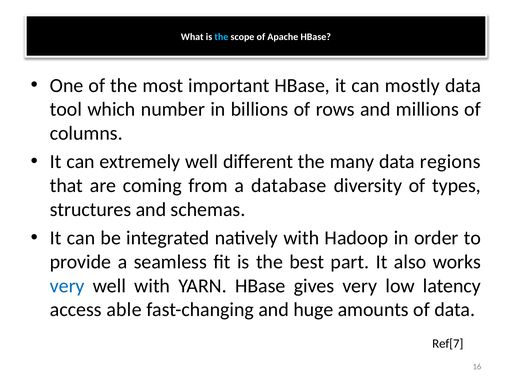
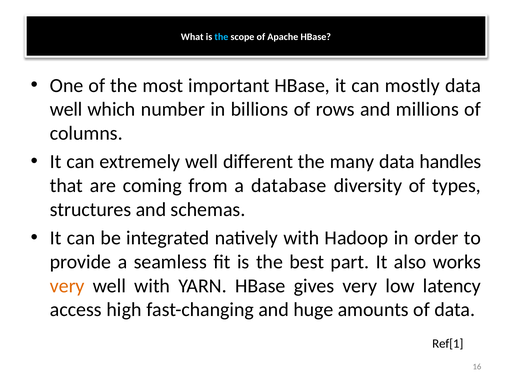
tool: tool -> well (66, 109)
regions: regions -> handles (450, 162)
very colour: blue -> orange (67, 286)
able: able -> high (124, 310)
Ref[7: Ref[7 -> Ref[1 (448, 344)
